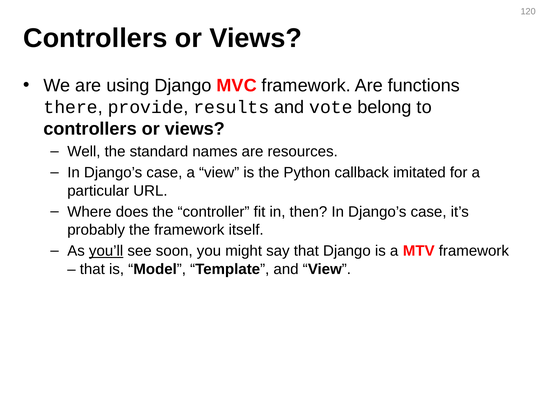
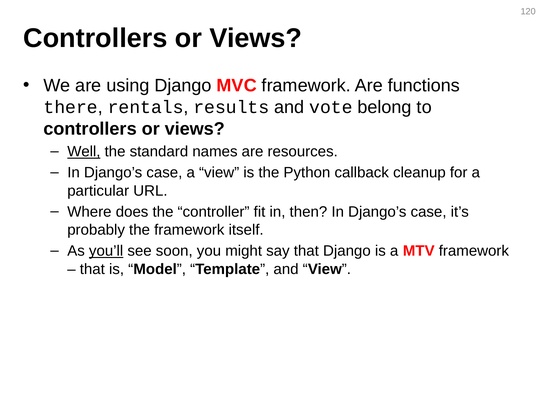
provide: provide -> rentals (146, 107)
Well underline: none -> present (84, 152)
imitated: imitated -> cleanup (419, 173)
